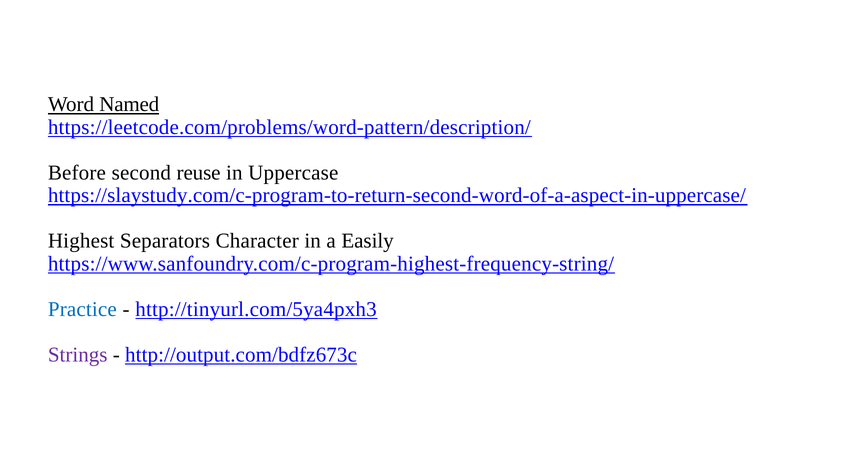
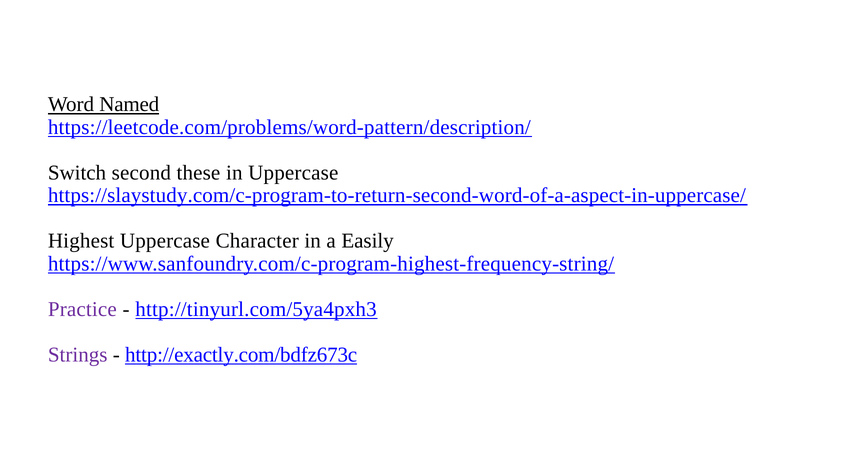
Before: Before -> Switch (77, 173)
reuse: reuse -> these (198, 173)
Highest Separators: Separators -> Uppercase (165, 241)
Practice colour: blue -> purple (82, 309)
http://output.com/bdfz673c: http://output.com/bdfz673c -> http://exactly.com/bdfz673c (241, 355)
